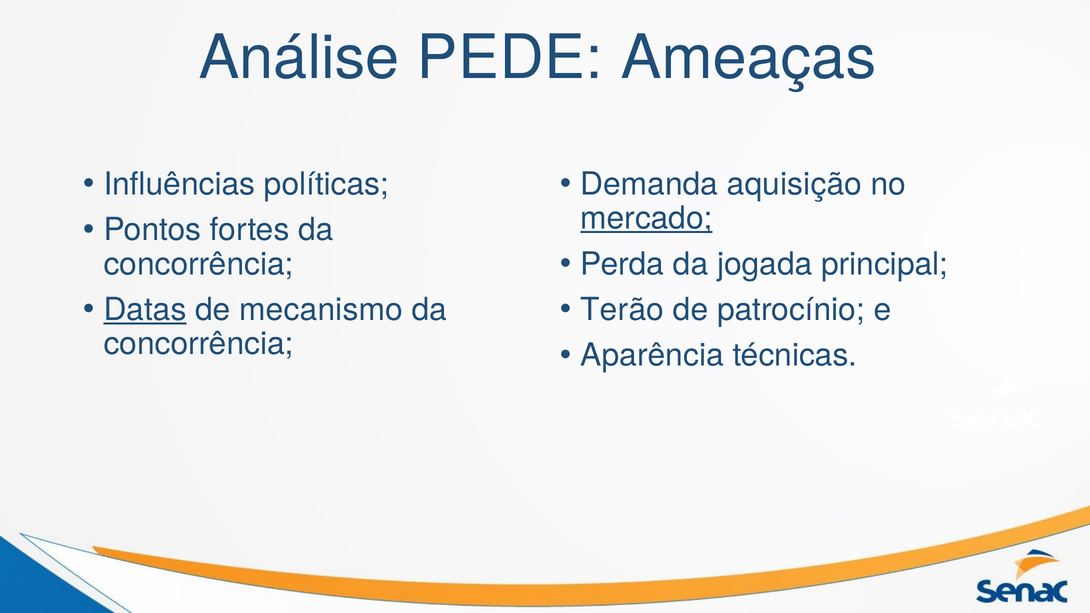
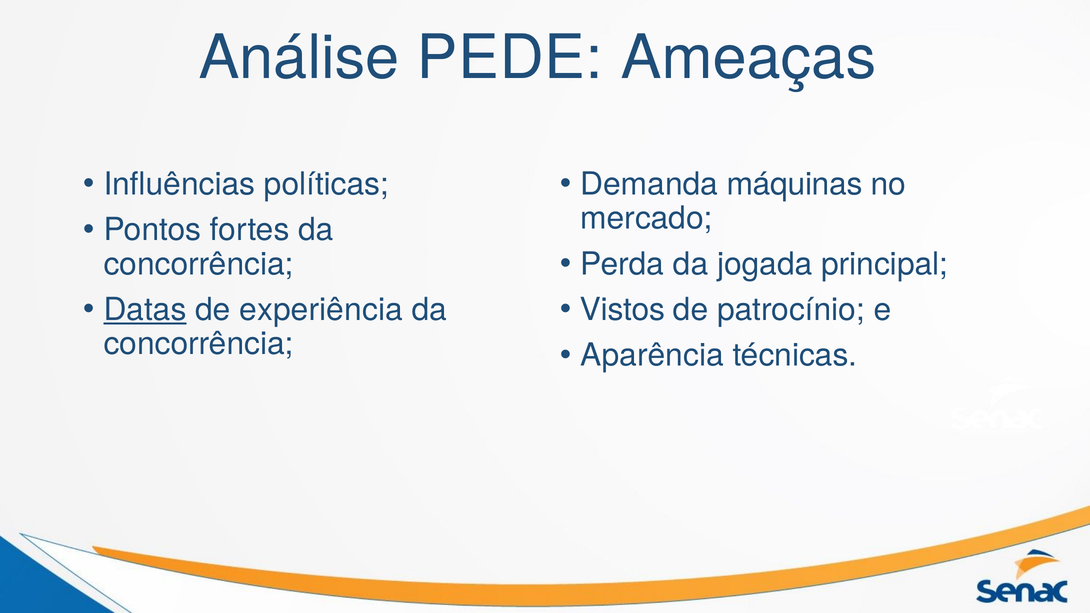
aquisição: aquisição -> máquinas (795, 184)
mercado underline: present -> none (647, 219)
mecanismo: mecanismo -> experiência (321, 310)
Terão: Terão -> Vistos (622, 310)
